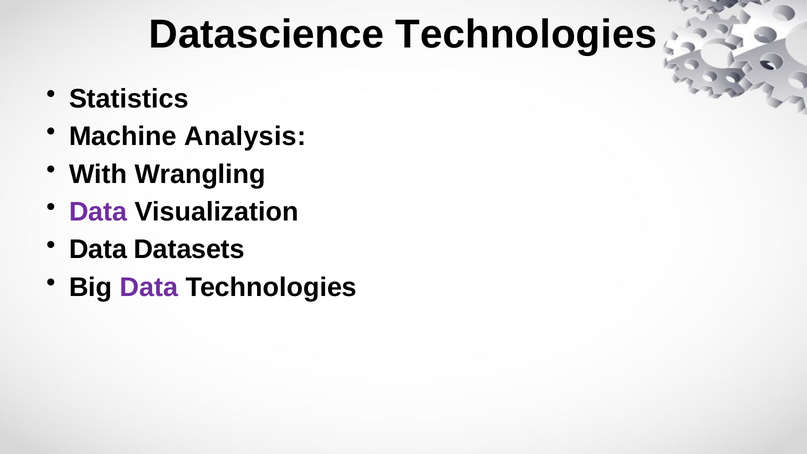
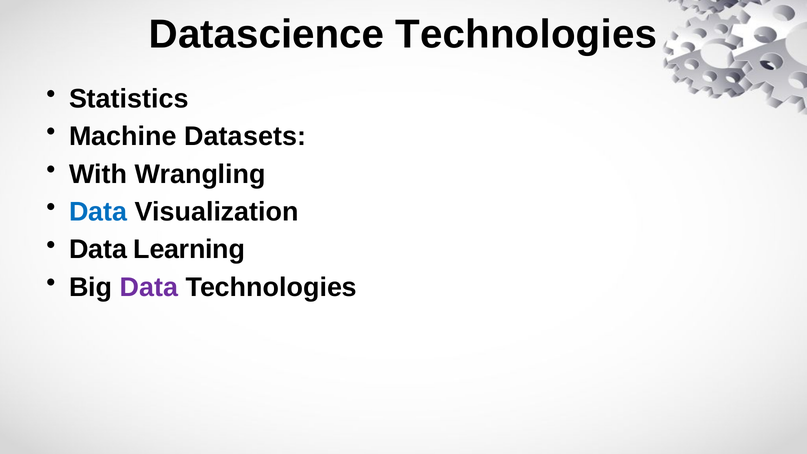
Analysis: Analysis -> Datasets (245, 136)
Data colour: purple -> blue (98, 212)
Datasets: Datasets -> Learning (189, 249)
